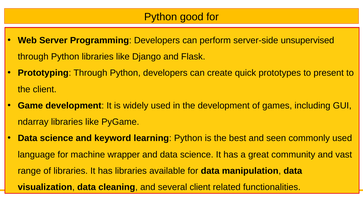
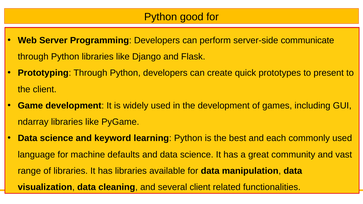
unsupervised: unsupervised -> communicate (307, 40)
seen: seen -> each (276, 138)
wrapper: wrapper -> defaults (124, 155)
